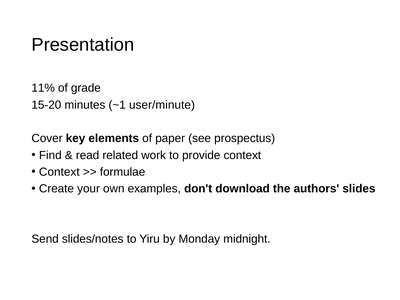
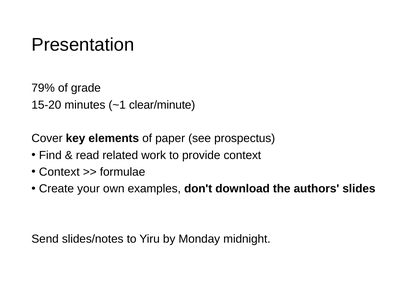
11%: 11% -> 79% (43, 88)
user/minute: user/minute -> clear/minute (162, 105)
